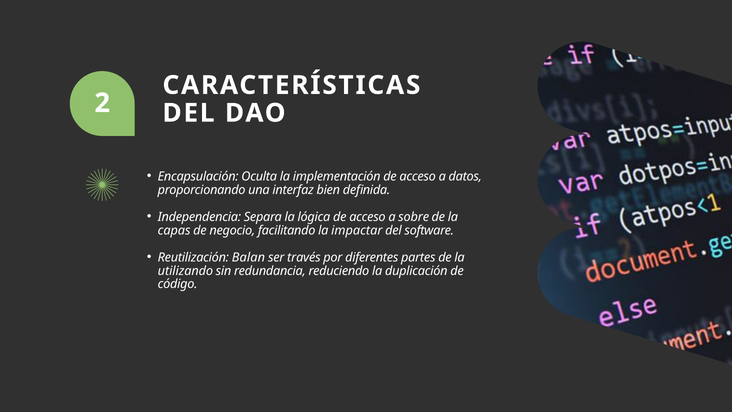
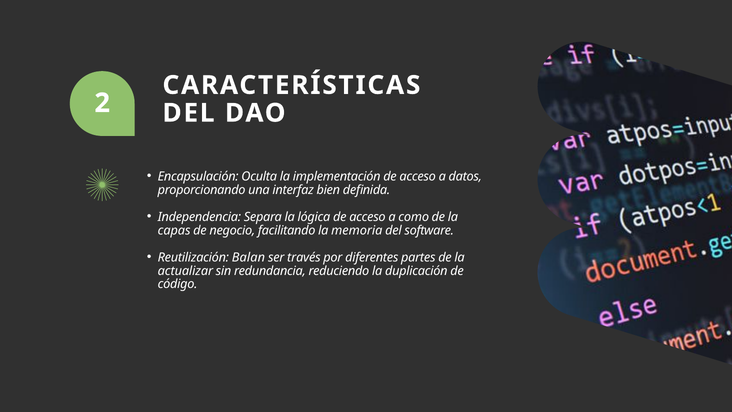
sobre: sobre -> como (414, 217)
impactar: impactar -> memoria (357, 230)
utilizando: utilizando -> actualizar (185, 271)
